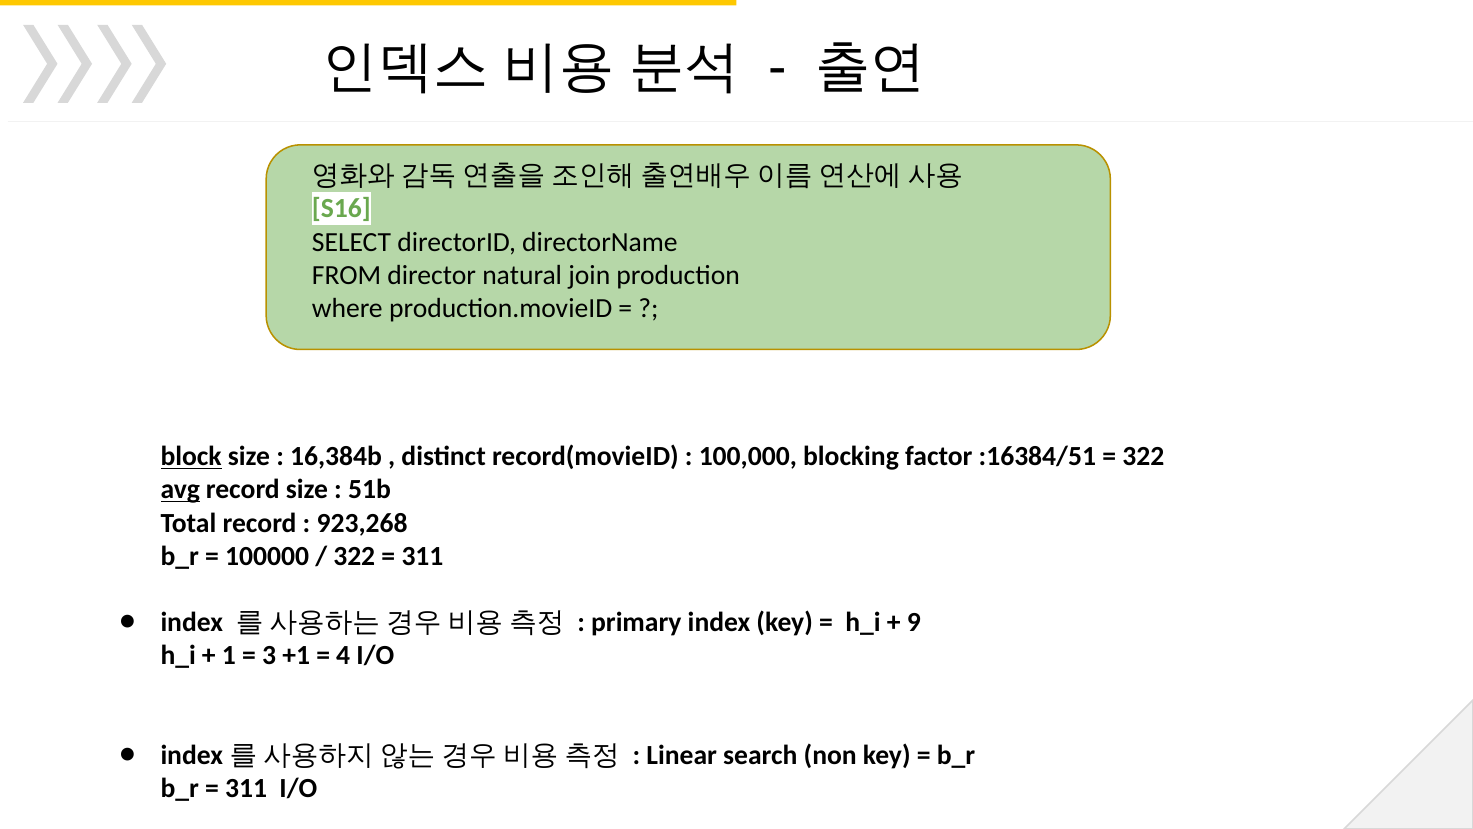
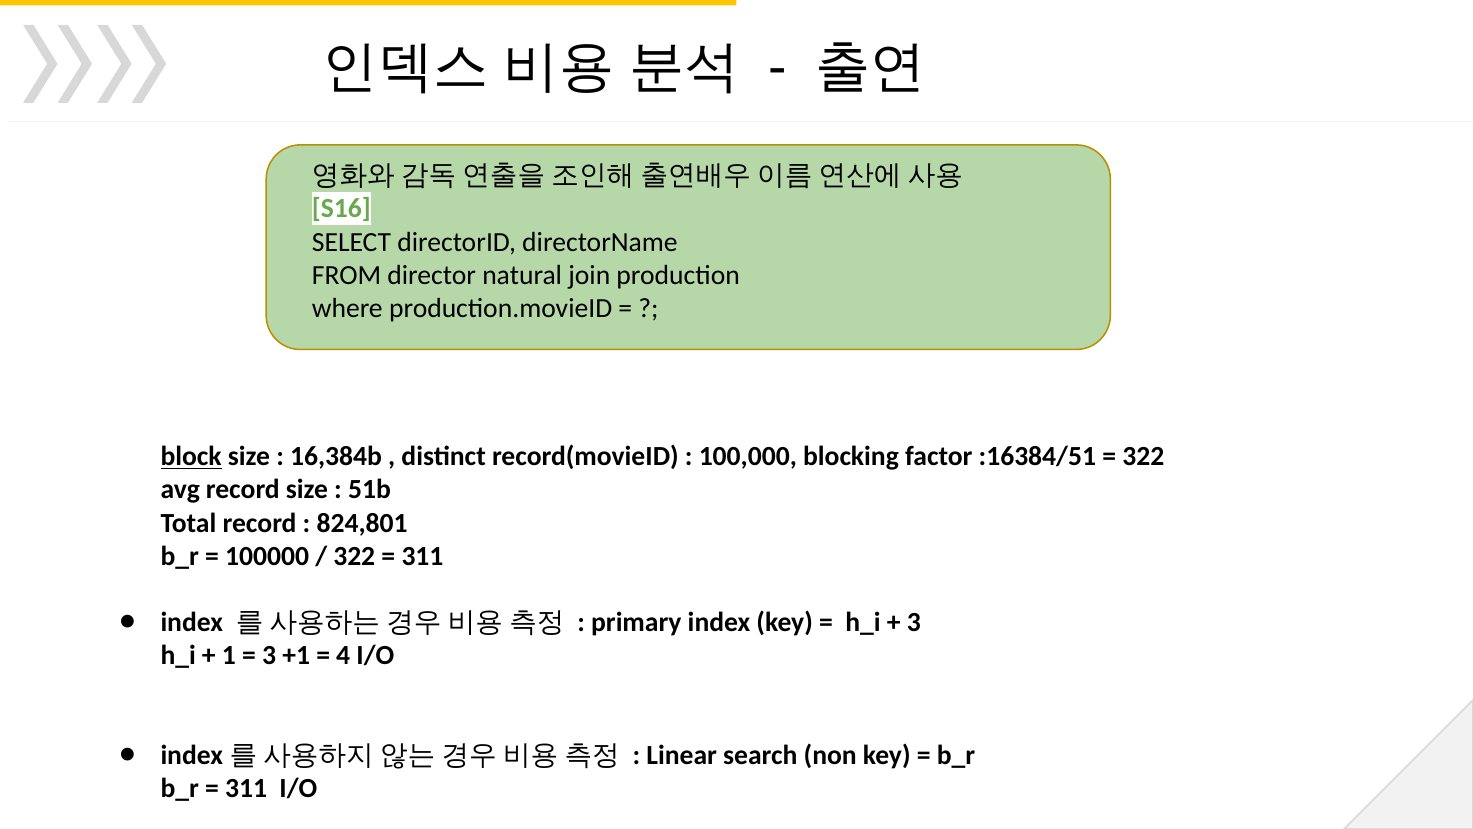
avg underline: present -> none (180, 489)
923,268: 923,268 -> 824,801 (362, 523)
9: 9 -> 3 (914, 622)
